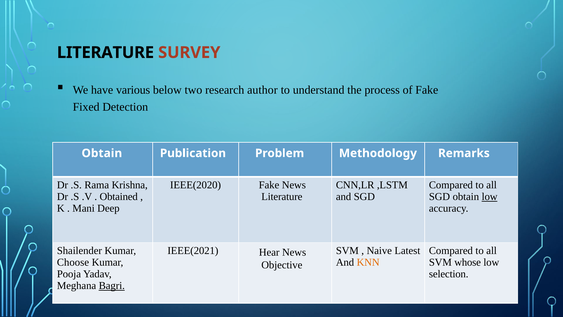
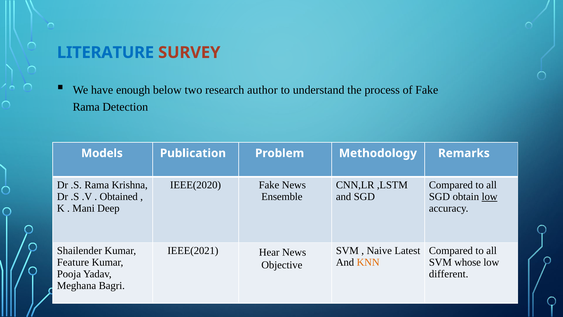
LITERATURE colour: black -> blue (105, 52)
various: various -> enough (133, 90)
Fixed: Fixed -> Rama (86, 107)
Obtain: Obtain -> Models (102, 153)
Literature: Literature -> Ensemble (282, 196)
Choose: Choose -> Feature (73, 262)
selection: selection -> different (449, 274)
Bagri underline: present -> none (112, 285)
